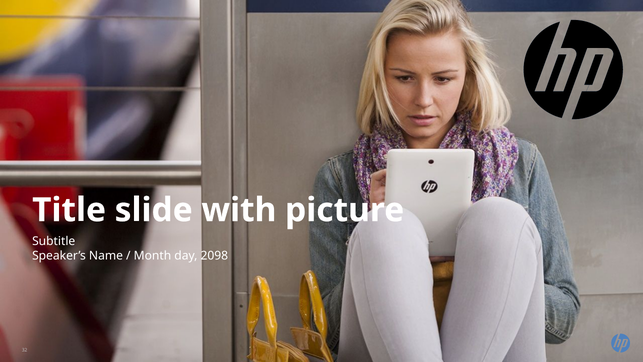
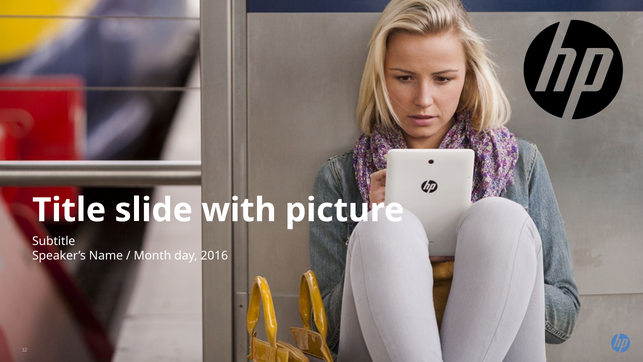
2098: 2098 -> 2016 (214, 256)
